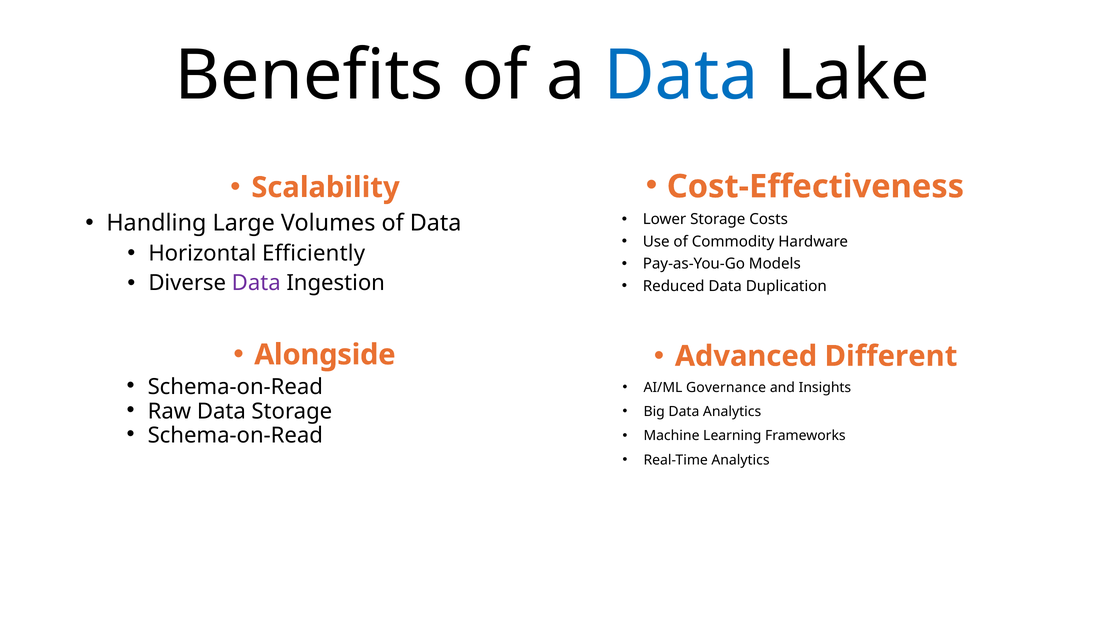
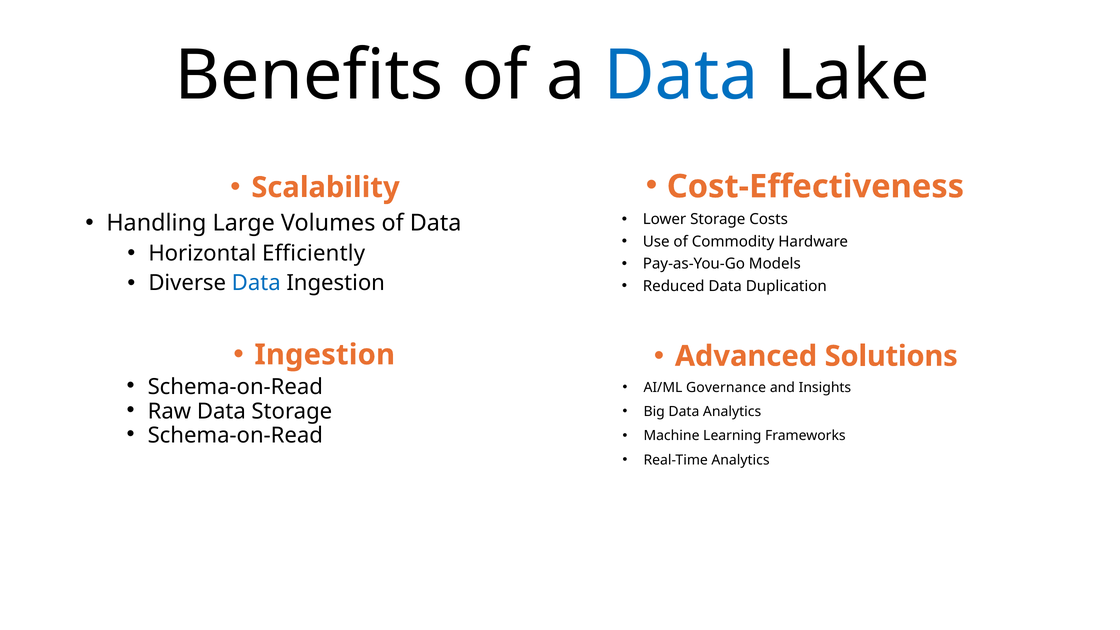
Data colour: purple -> blue (256, 283)
Alongside: Alongside -> Ingestion (325, 355)
Different: Different -> Solutions (891, 356)
